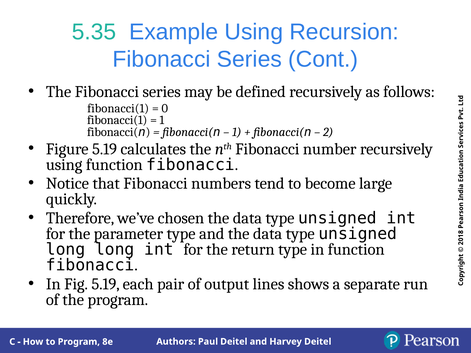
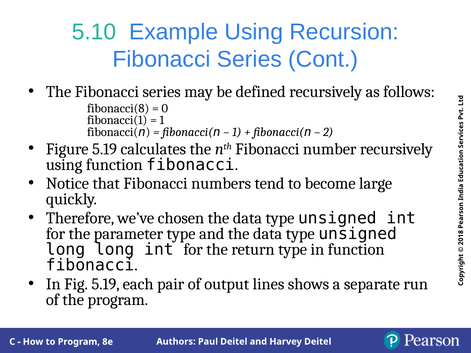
5.35: 5.35 -> 5.10 (94, 32)
fibonacci(1: fibonacci(1 -> fibonacci(8 (118, 108)
